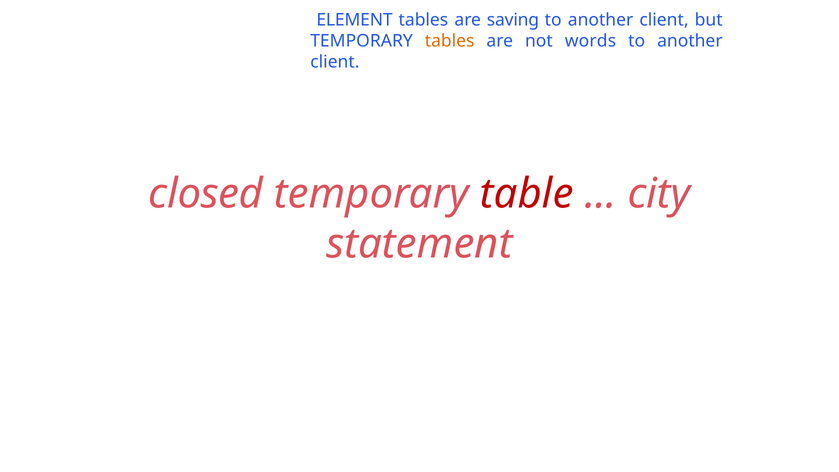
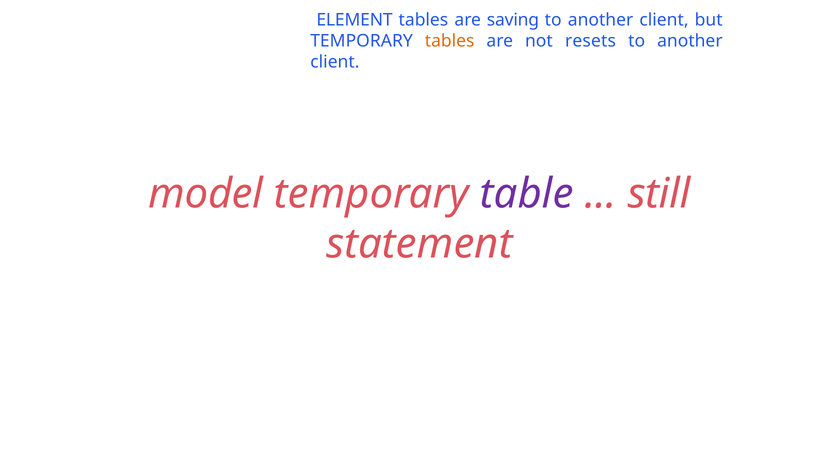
words: words -> resets (590, 41)
closed: closed -> model (206, 194)
table colour: red -> purple (527, 194)
city: city -> still (659, 194)
